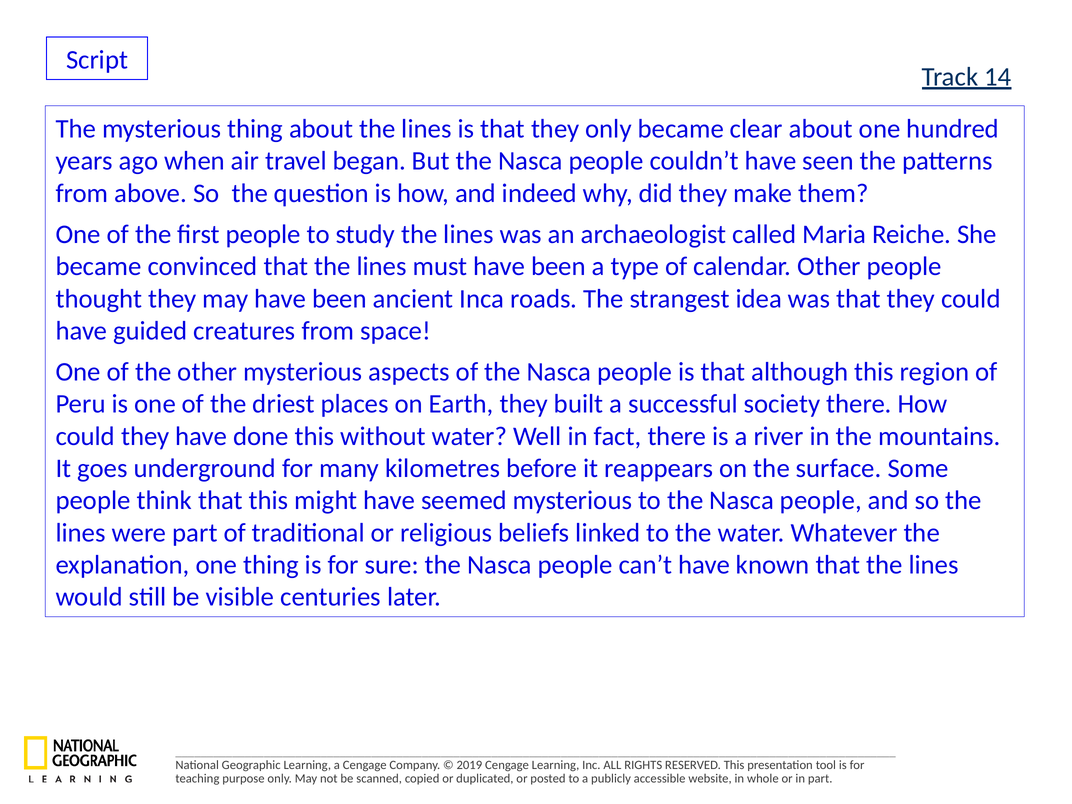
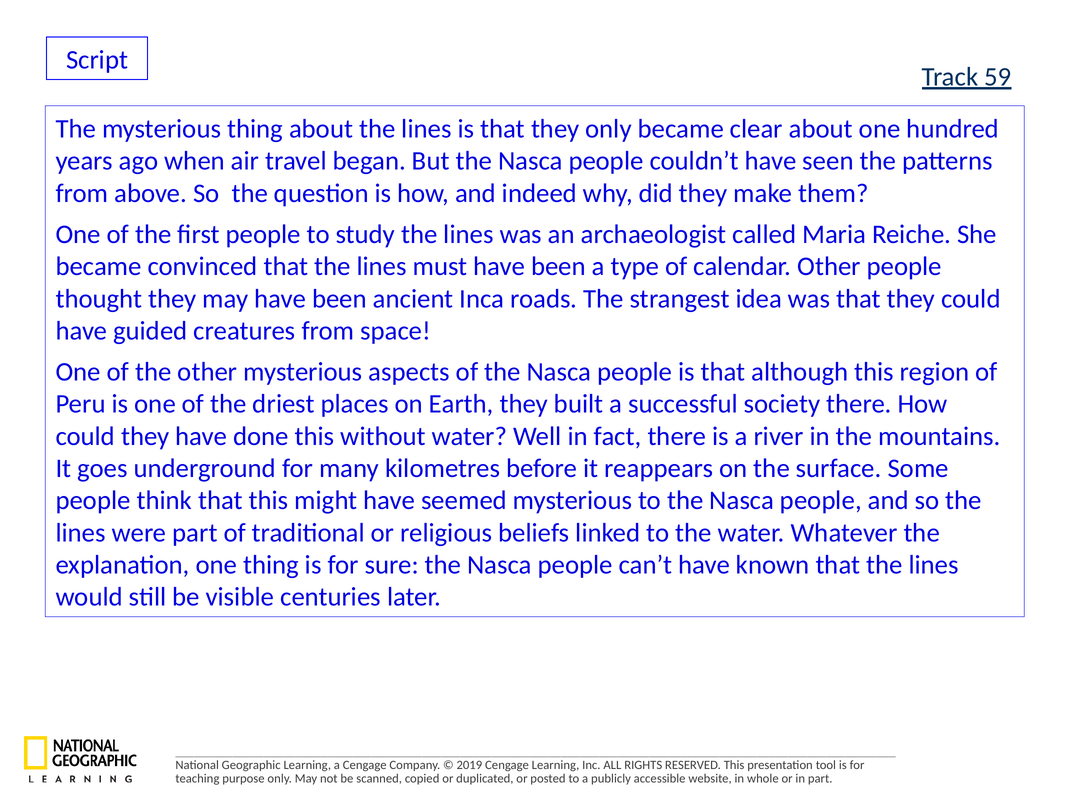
14: 14 -> 59 (998, 77)
